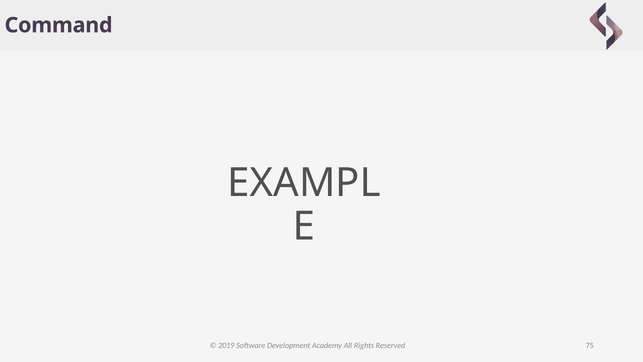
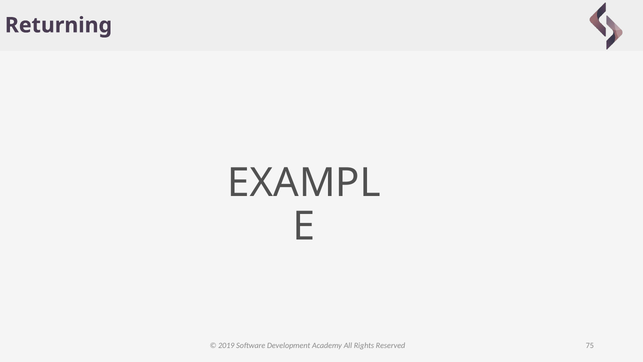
Command: Command -> Returning (58, 25)
